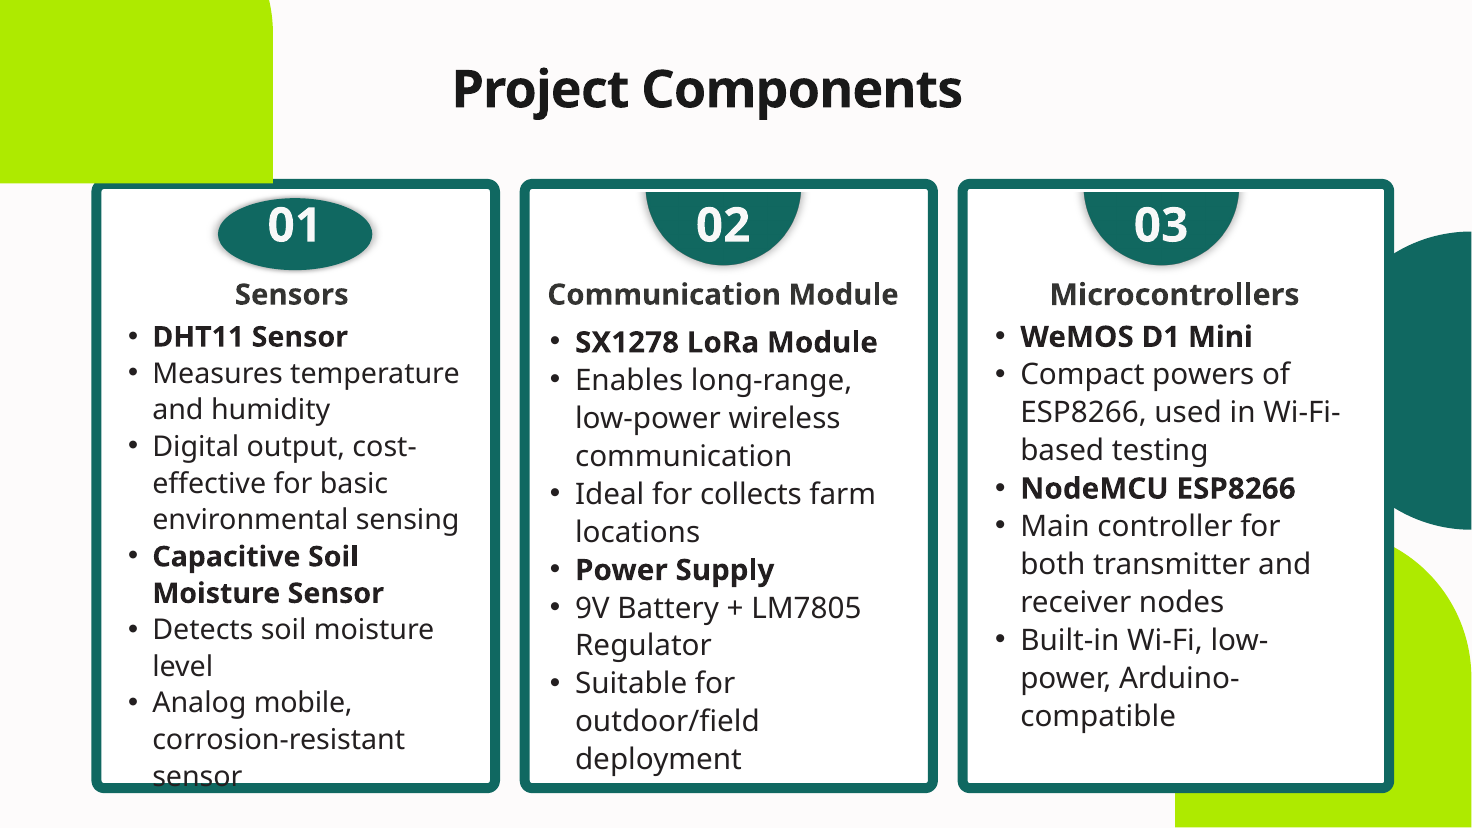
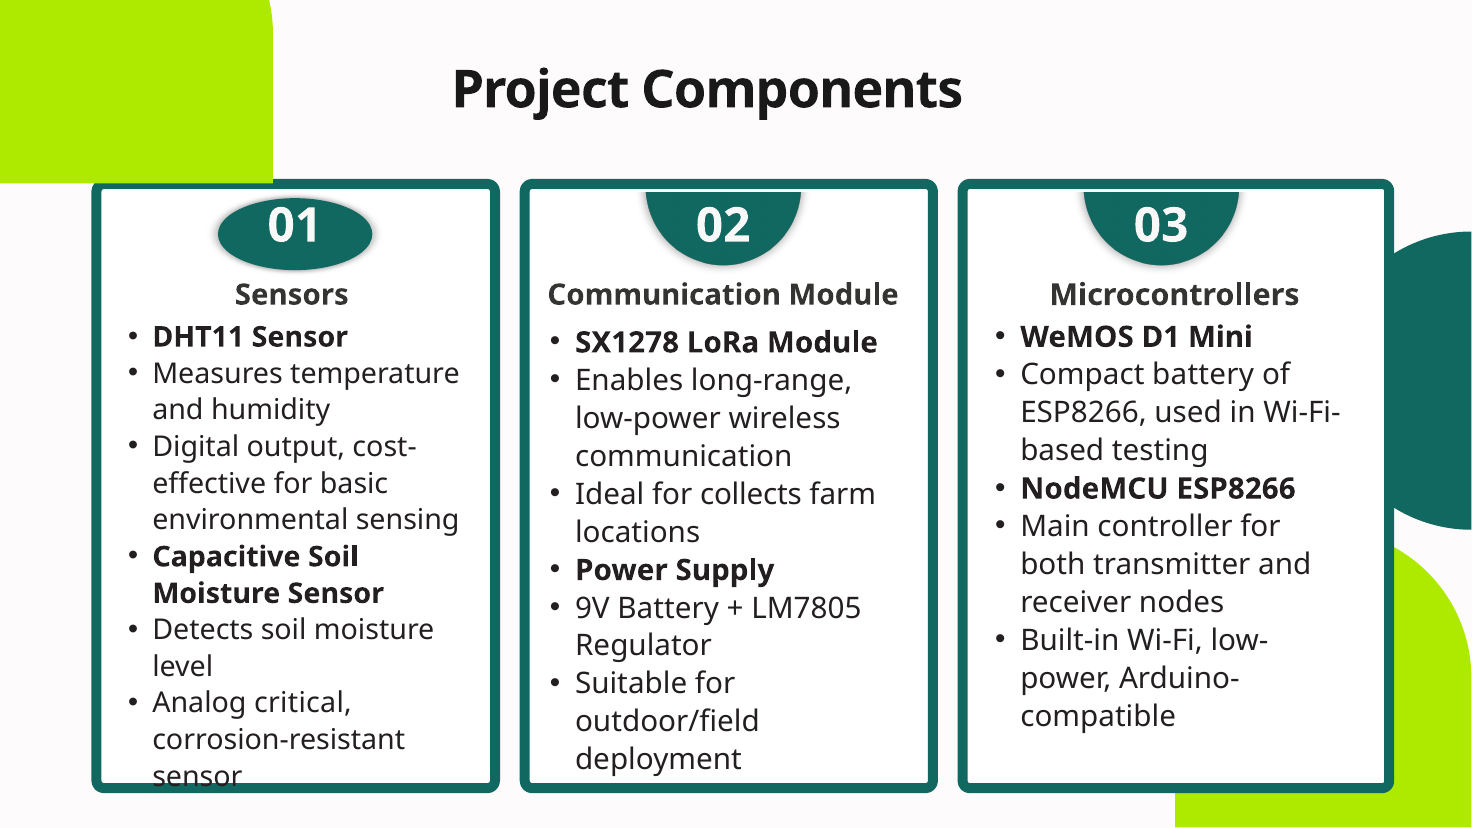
Compact powers: powers -> battery (1203, 375)
mobile: mobile -> critical (303, 703)
